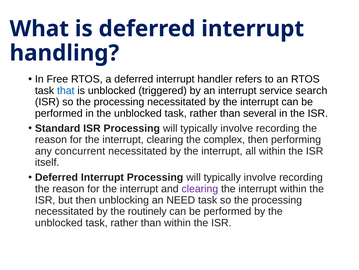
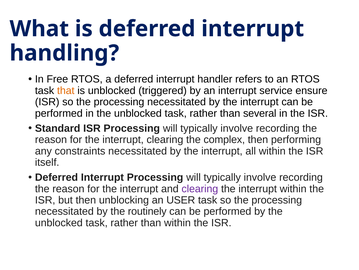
that colour: blue -> orange (66, 90)
search: search -> ensure (311, 90)
concurrent: concurrent -> constraints (80, 151)
NEED: NEED -> USER (181, 200)
